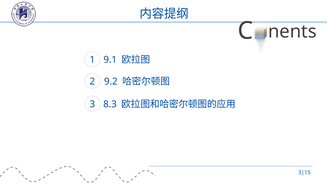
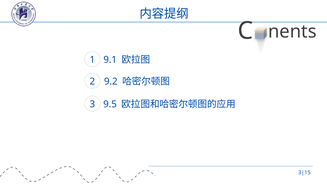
8.3: 8.3 -> 9.5 (110, 104)
